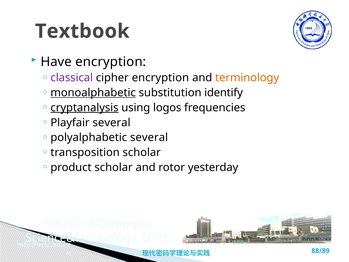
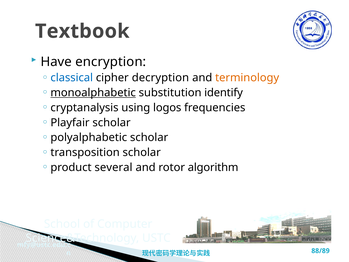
classical colour: purple -> blue (72, 78)
cipher encryption: encryption -> decryption (160, 78)
cryptanalysis underline: present -> none (84, 108)
Playfair several: several -> scholar (112, 122)
polyalphabetic several: several -> scholar (149, 137)
product scholar: scholar -> several (114, 167)
yesterday: yesterday -> algorithm (213, 167)
